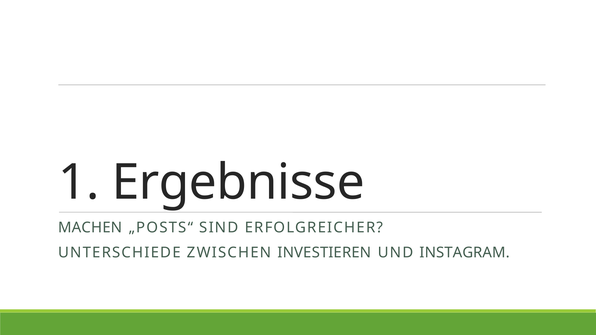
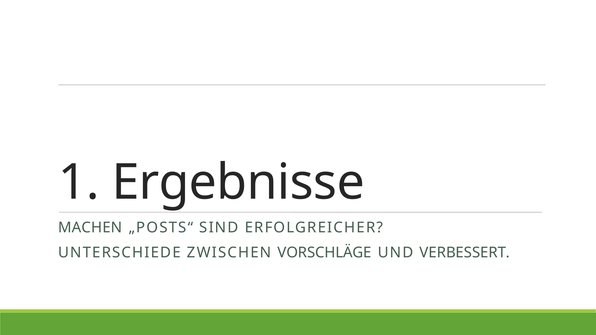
INVESTIEREN: INVESTIEREN -> VORSCHLÄGE (325, 253)
INSTAGRAM: INSTAGRAM -> VERBESSERT (465, 253)
